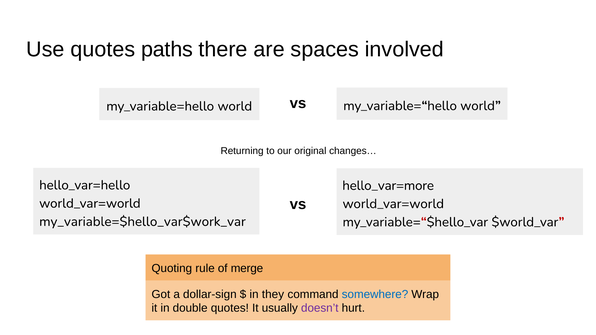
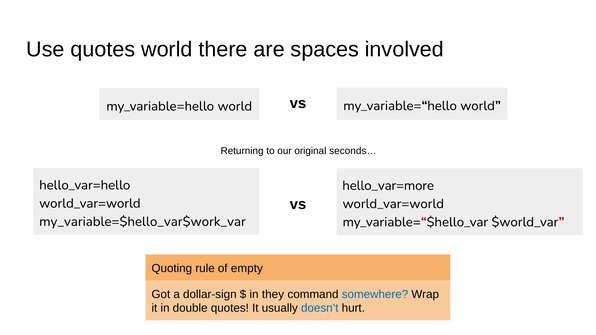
quotes paths: paths -> world (167, 49)
changes…: changes… -> seconds… (353, 151)
merge: merge -> empty (247, 269)
doesn’t colour: purple -> blue (320, 308)
